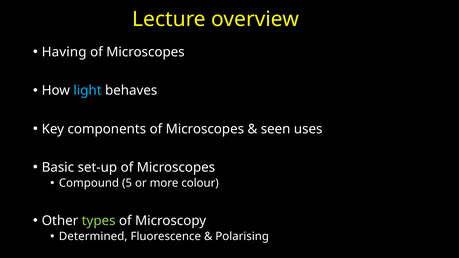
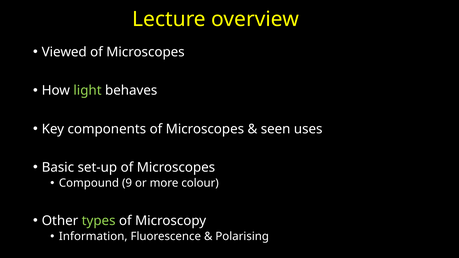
Having: Having -> Viewed (64, 52)
light colour: light blue -> light green (87, 91)
5: 5 -> 9 (127, 183)
Determined: Determined -> Information (93, 237)
